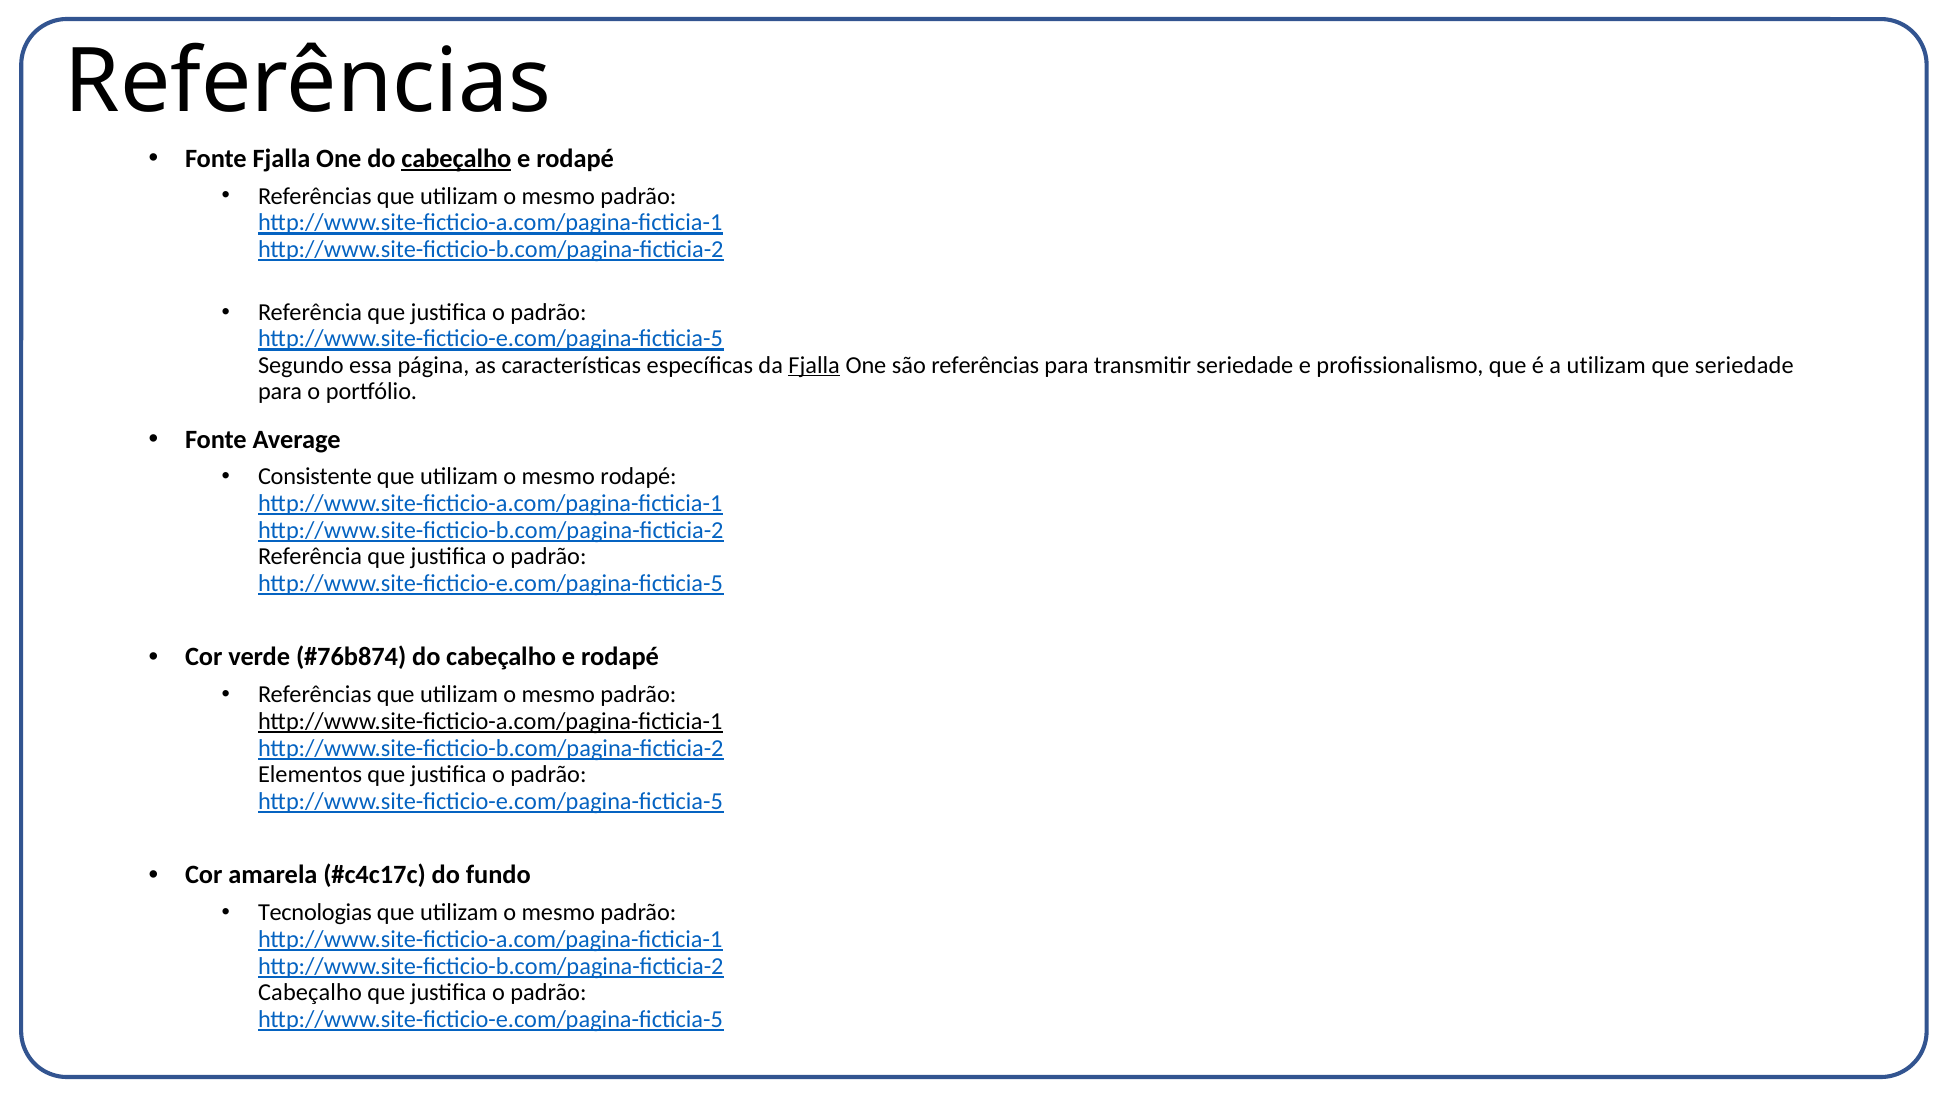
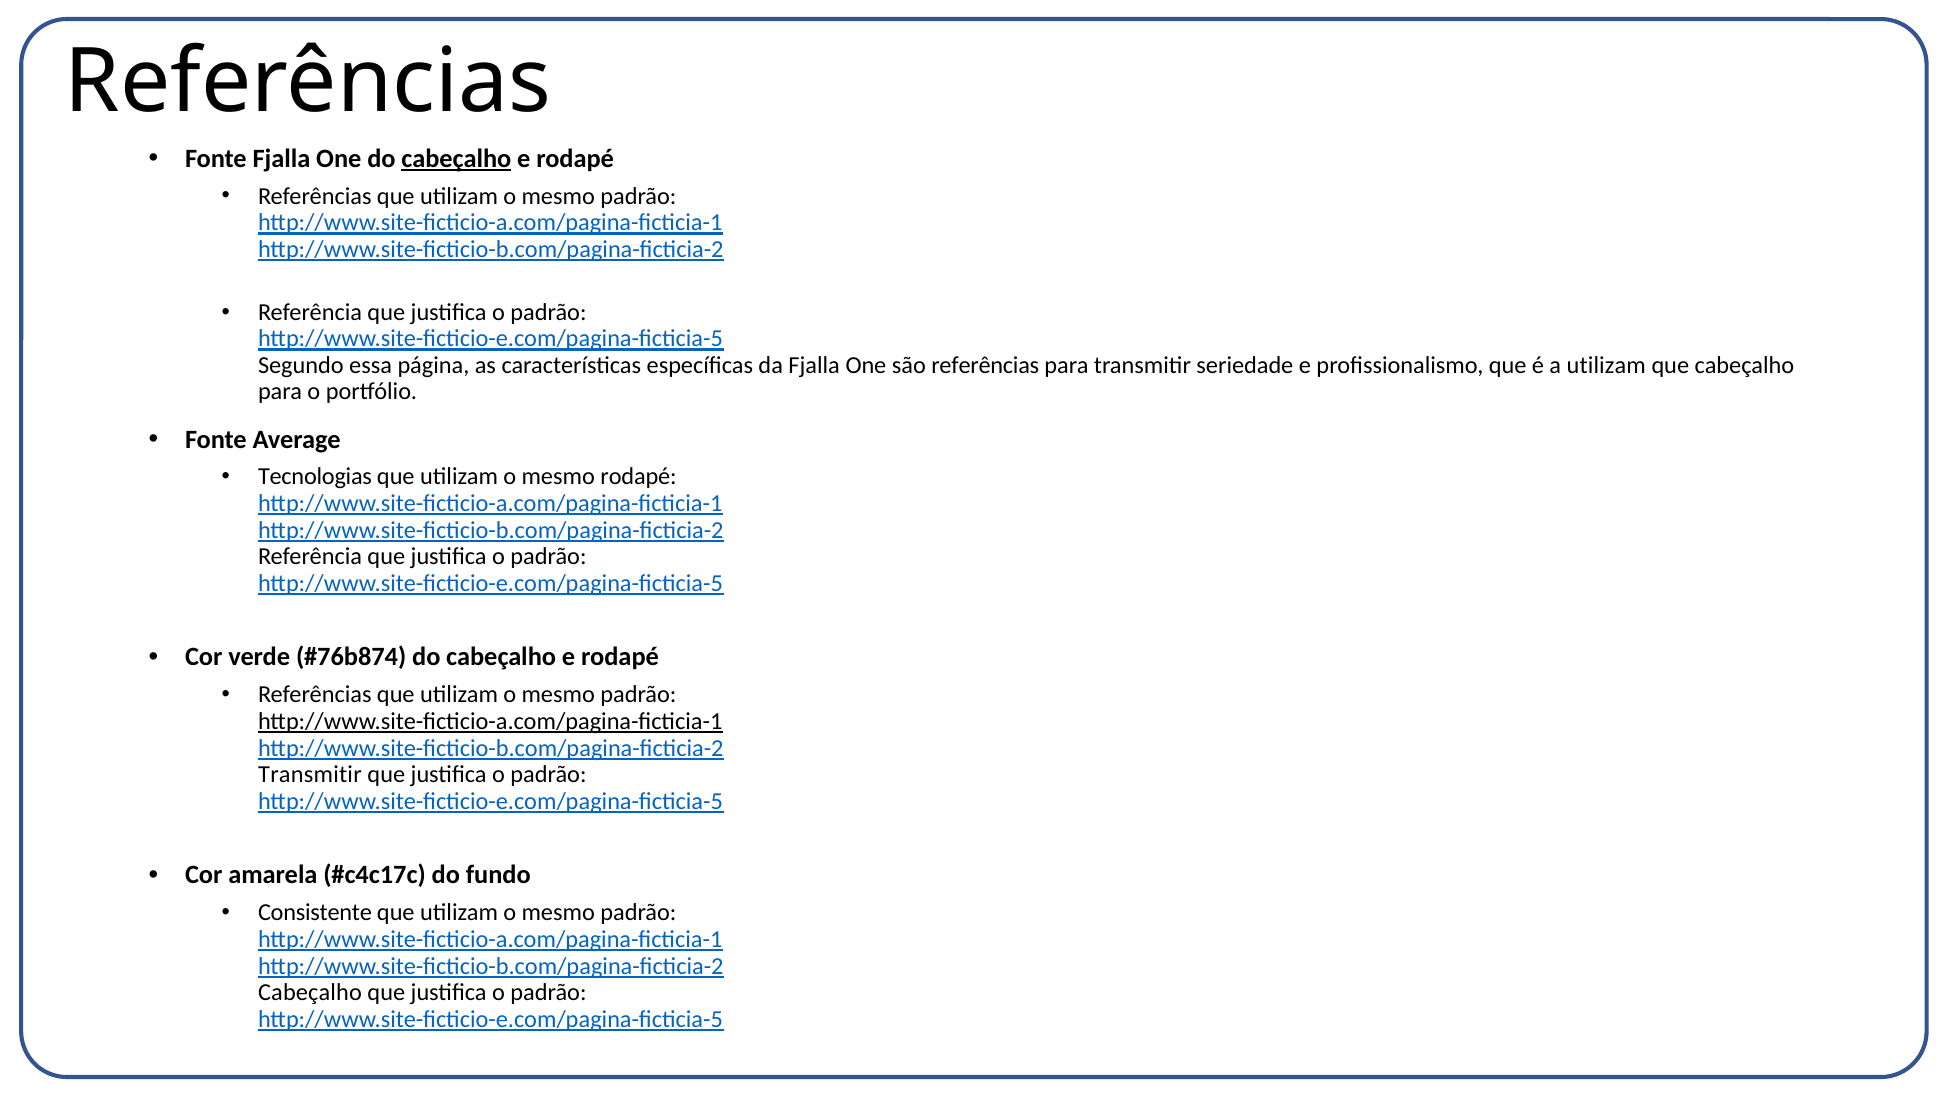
Fjalla underline: present -> none (814, 365)
que seriedade: seriedade -> cabeçalho (1744, 365)
Consistente: Consistente -> Tecnologias (315, 477)
Elementos: Elementos -> Transmitir (310, 774)
Tecnologias: Tecnologias -> Consistente (315, 913)
